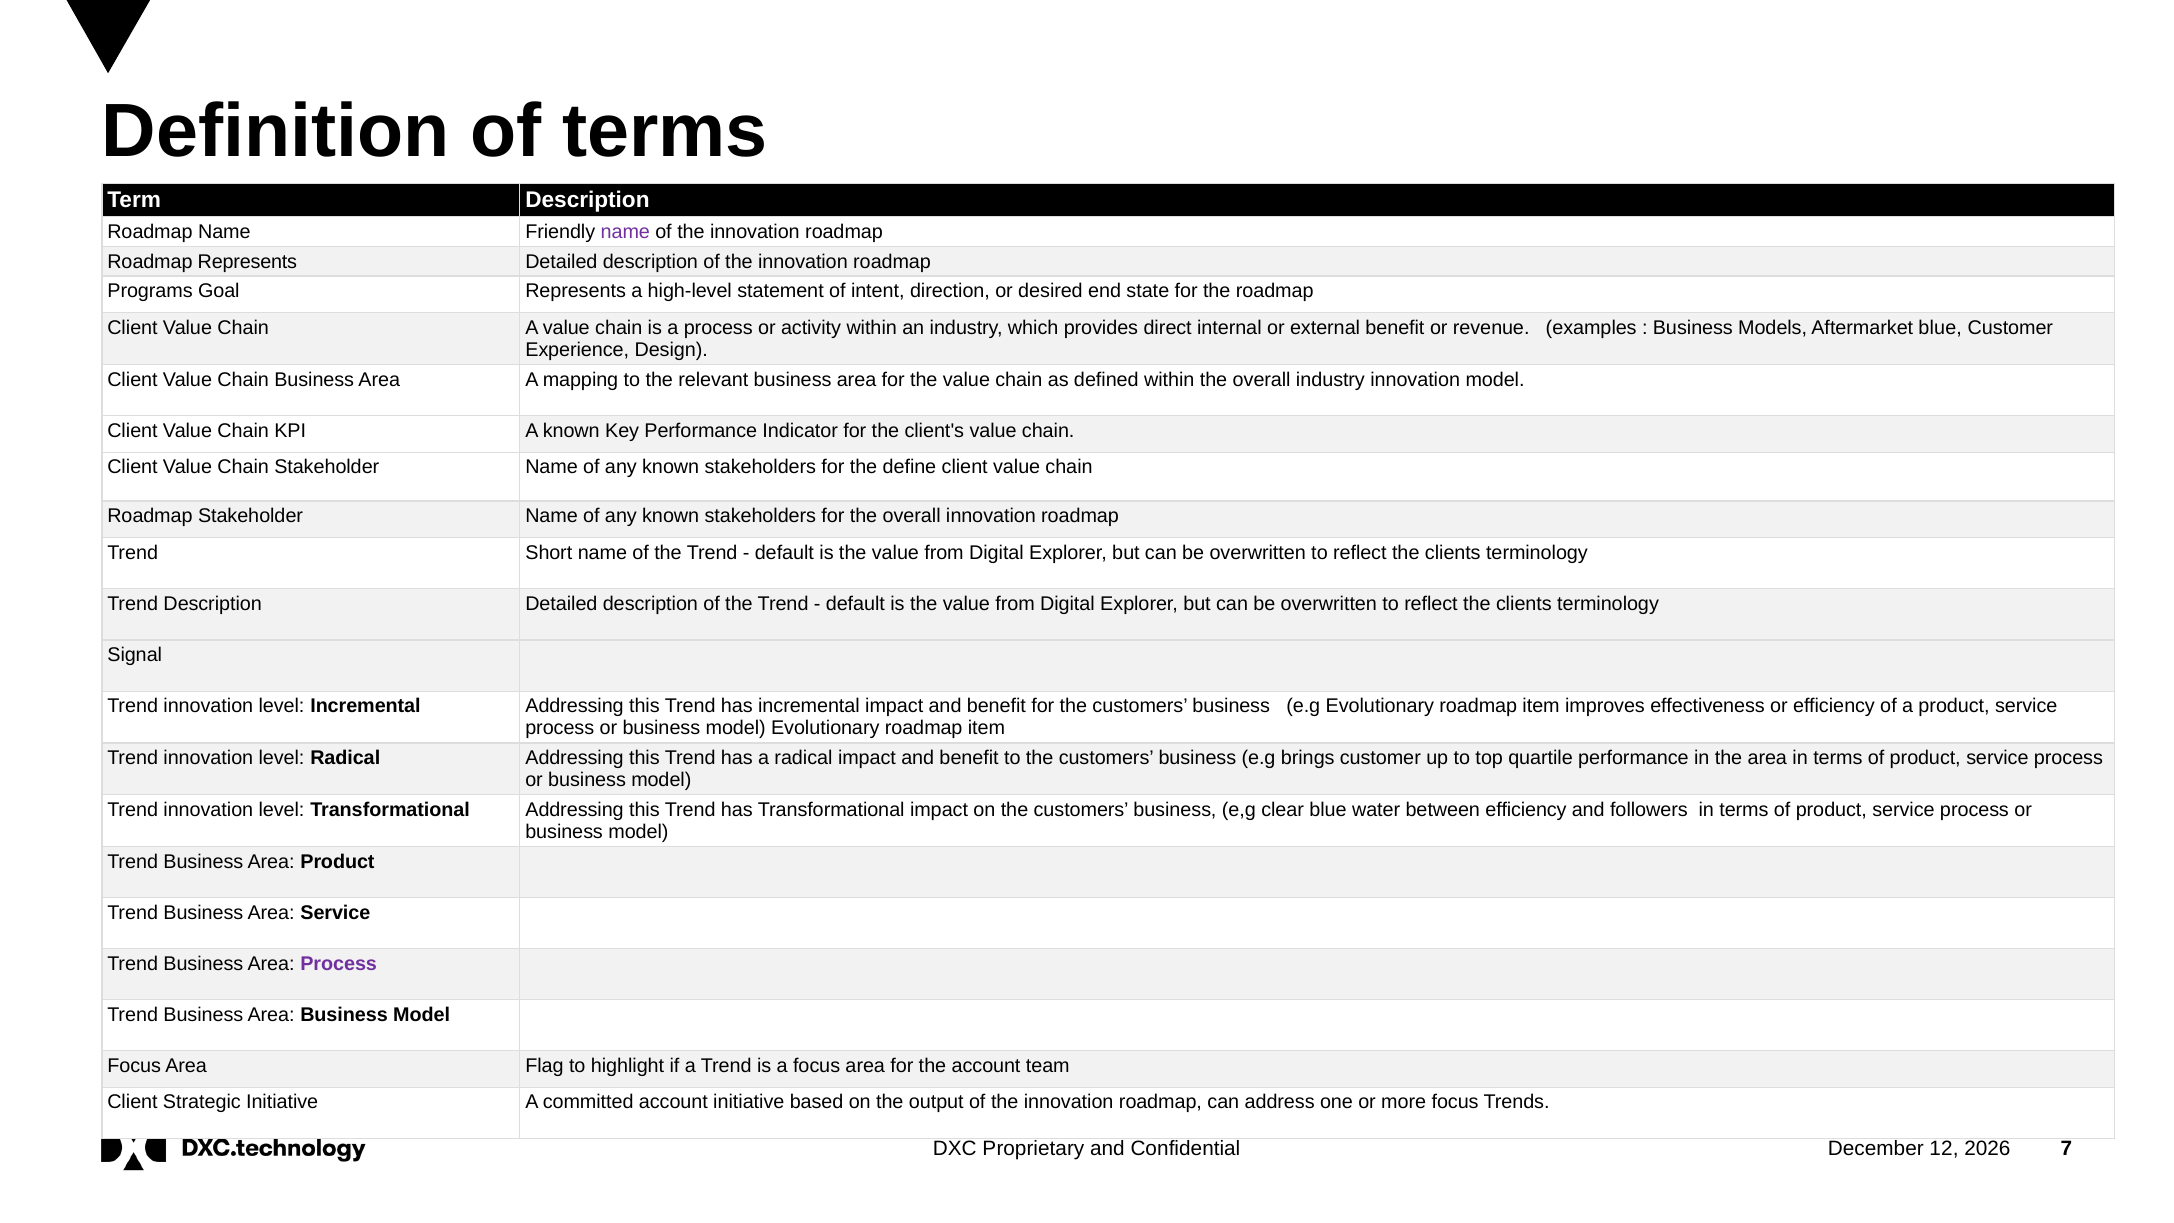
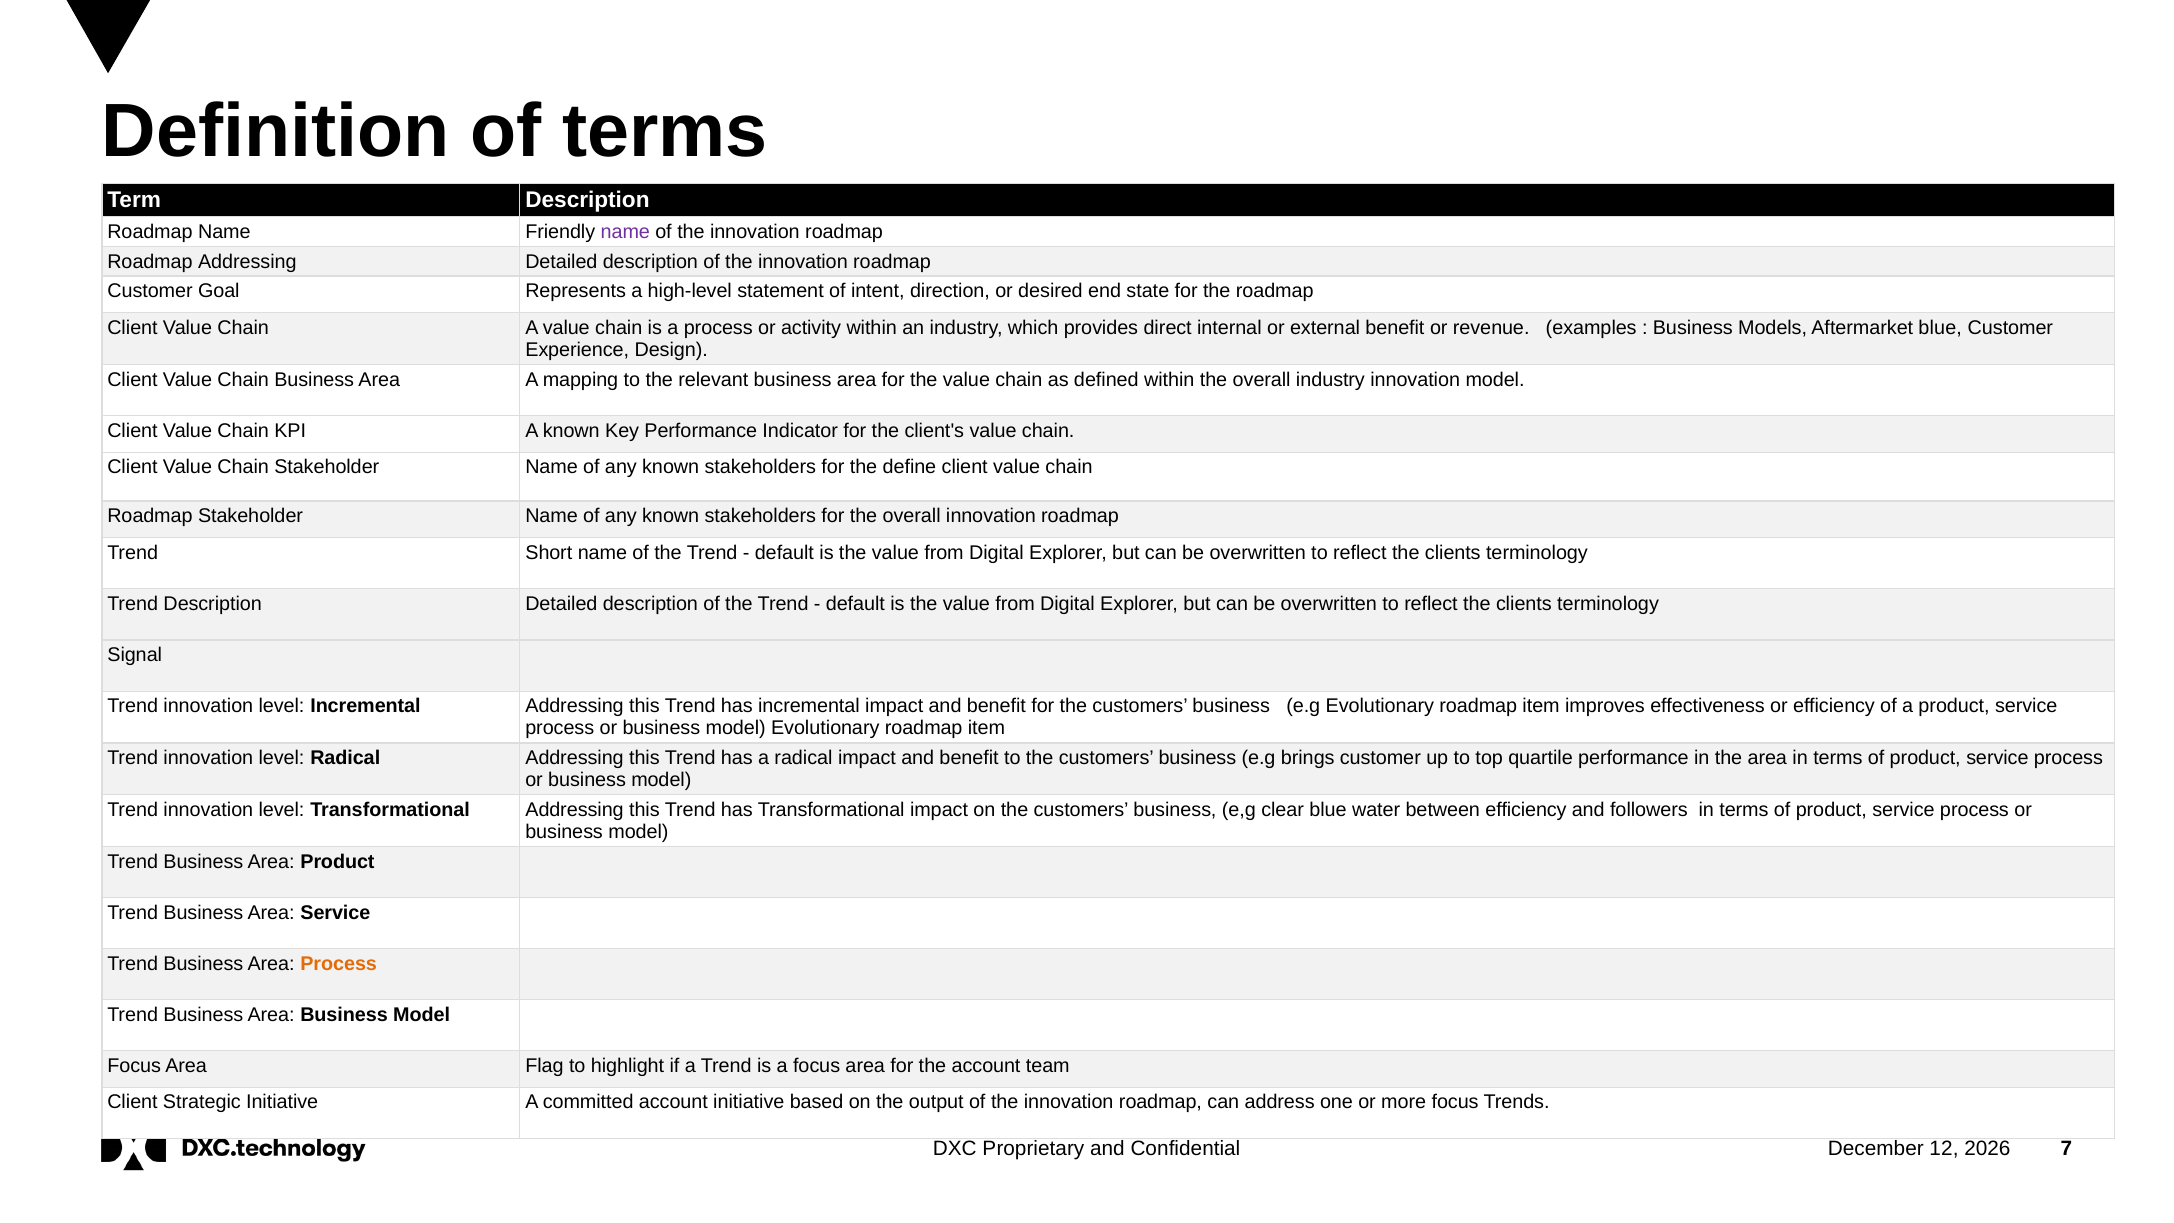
Roadmap Represents: Represents -> Addressing (247, 261)
Programs: Programs -> Customer (150, 291)
Process colour: purple -> orange (339, 964)
